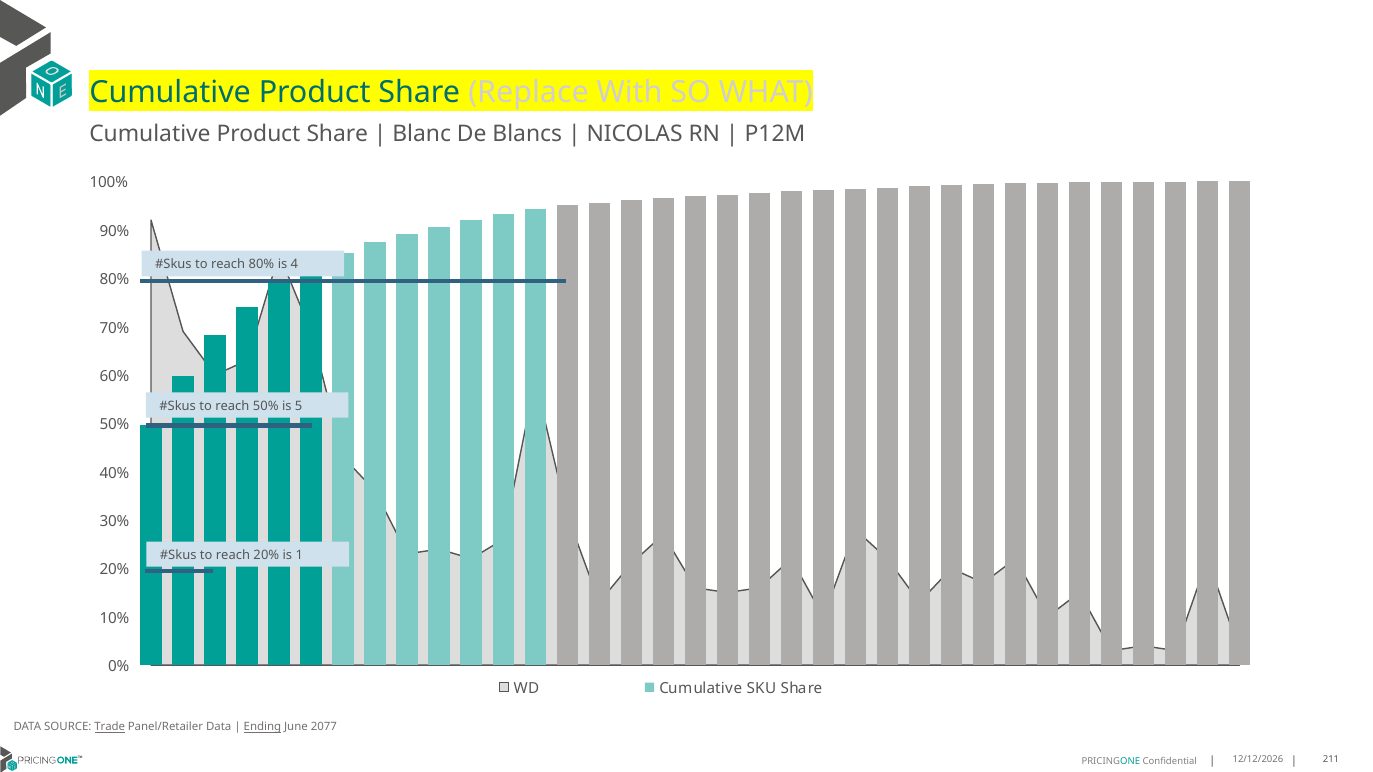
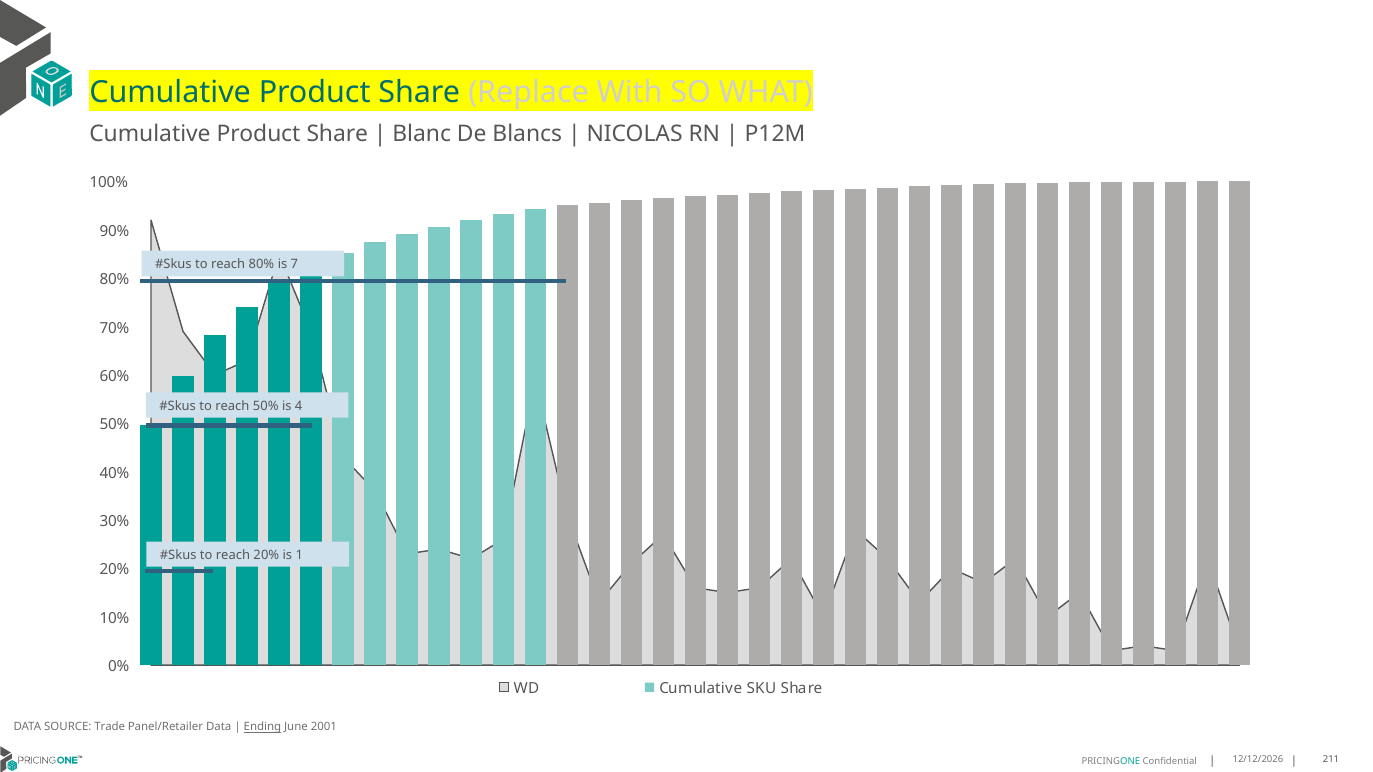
4: 4 -> 7 (294, 264)
5: 5 -> 4 (299, 406)
Trade underline: present -> none (110, 727)
2077: 2077 -> 2001 (324, 727)
